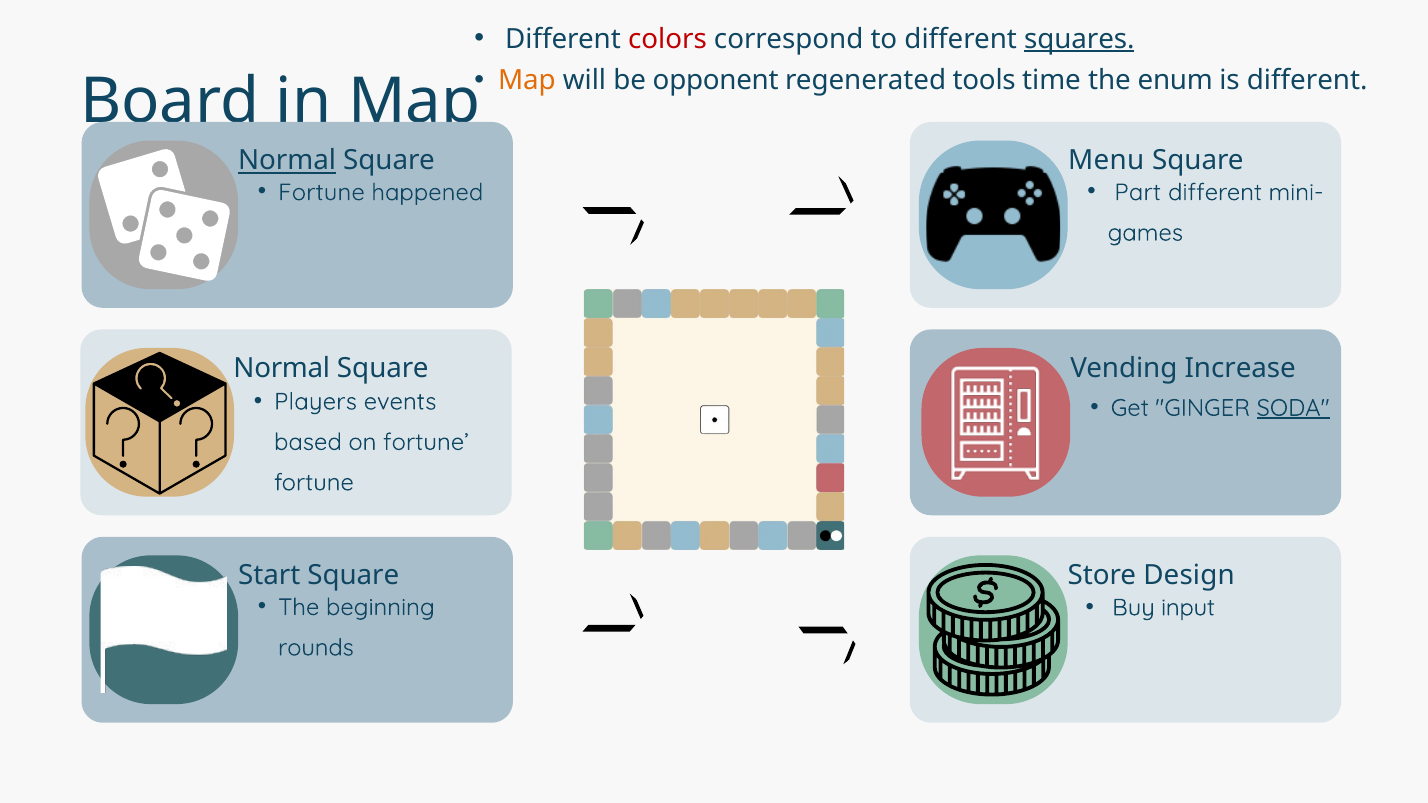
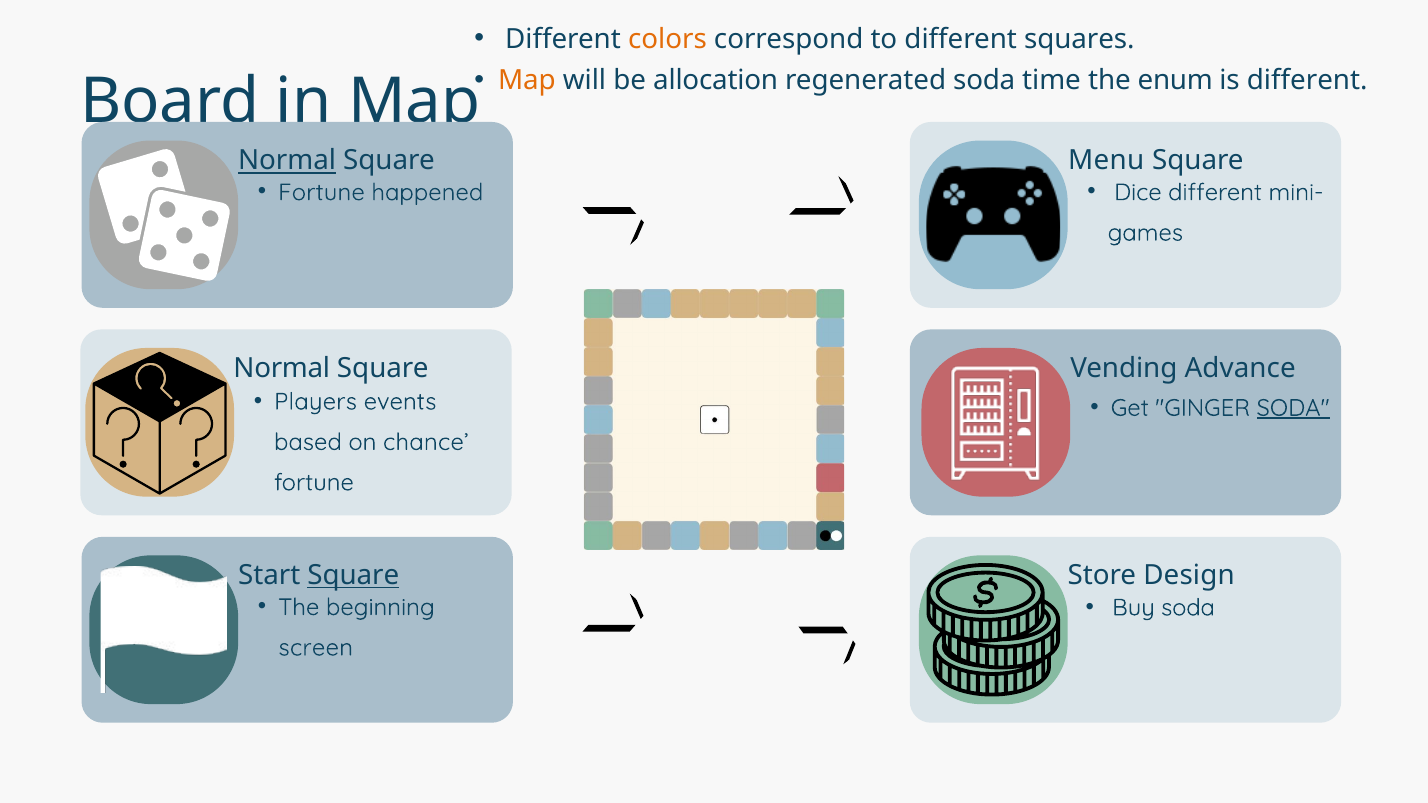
colors colour: red -> orange (667, 39)
squares underline: present -> none (1079, 39)
opponent: opponent -> allocation (716, 81)
regenerated tools: tools -> soda (984, 81)
Part: Part -> Dice (1138, 192)
Increase: Increase -> Advance (1240, 368)
on fortune: fortune -> chance (426, 442)
Square underline: none -> present (353, 576)
Buy input: input -> soda (1188, 608)
rounds: rounds -> screen (316, 648)
